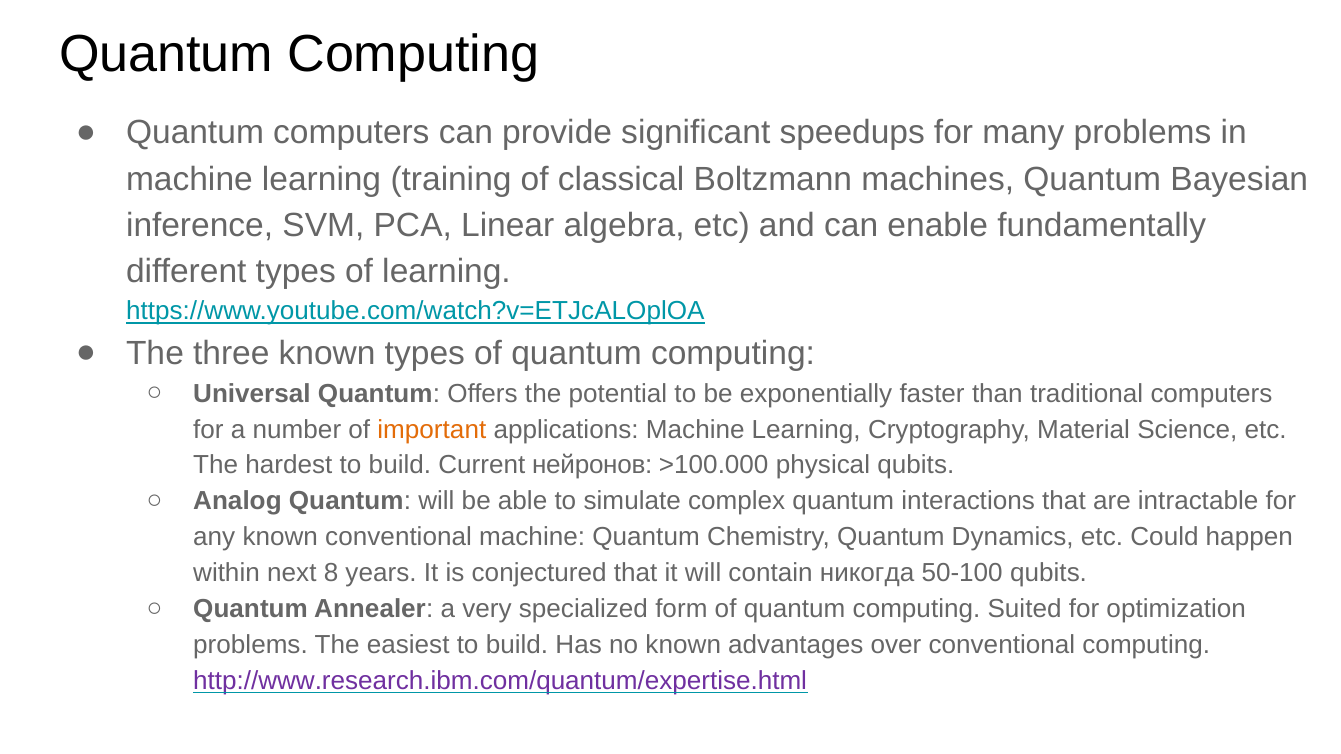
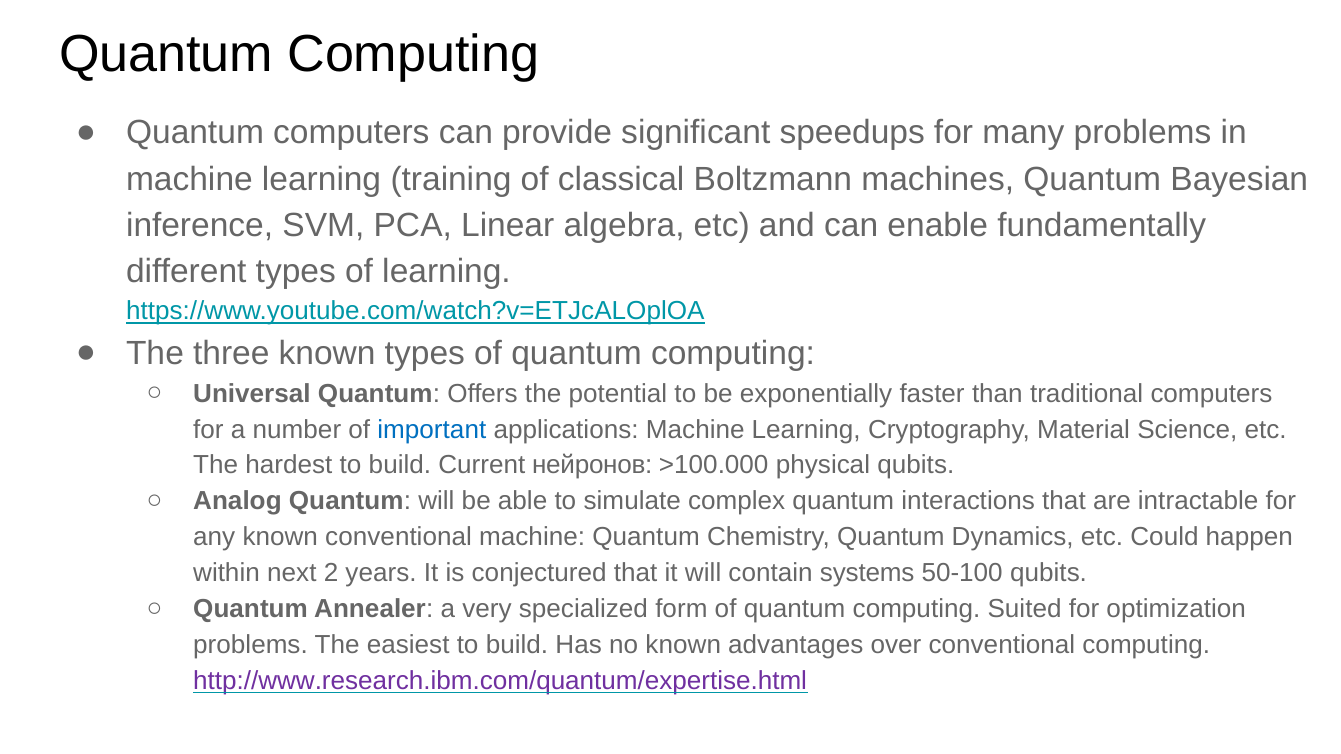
important colour: orange -> blue (432, 430)
8: 8 -> 2 (331, 573)
никогда: никогда -> systems (867, 573)
